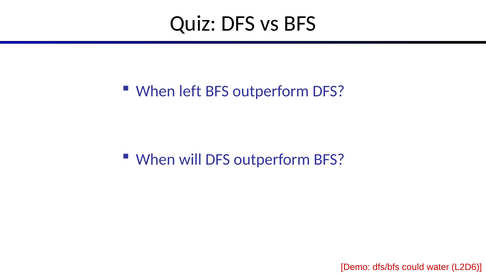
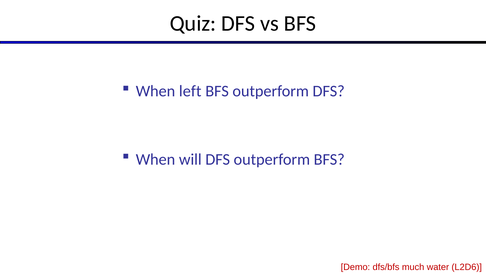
could: could -> much (413, 267)
